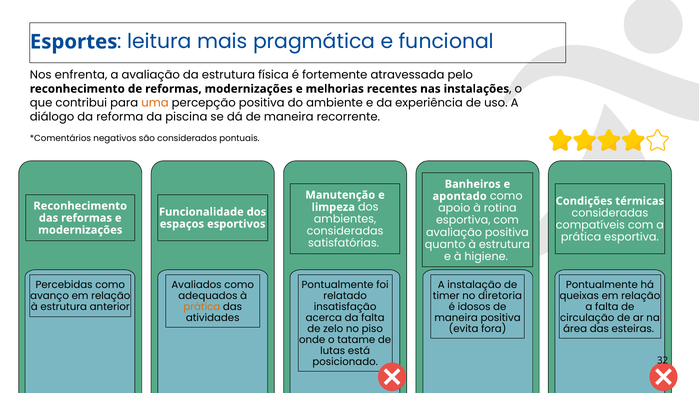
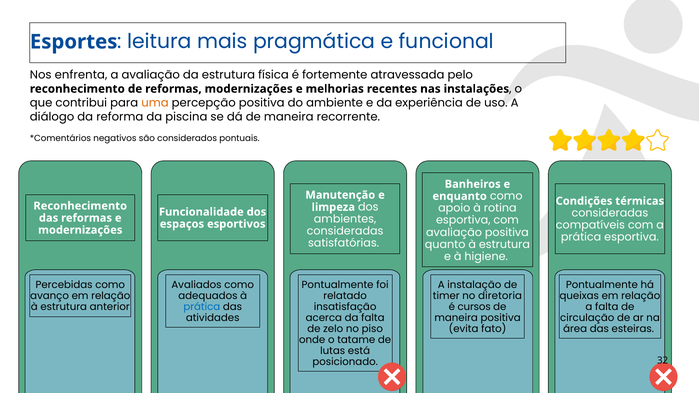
apontado: apontado -> enquanto (460, 196)
idosos: idosos -> cursos (474, 307)
prática colour: orange -> blue (202, 307)
fora: fora -> fato (494, 329)
